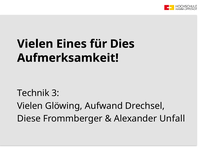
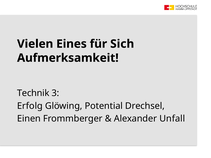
Dies: Dies -> Sich (122, 44)
Vielen: Vielen -> Erfolg (30, 106)
Aufwand: Aufwand -> Potential (104, 106)
Diese: Diese -> Einen (29, 119)
